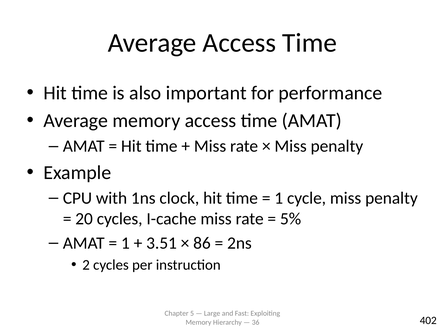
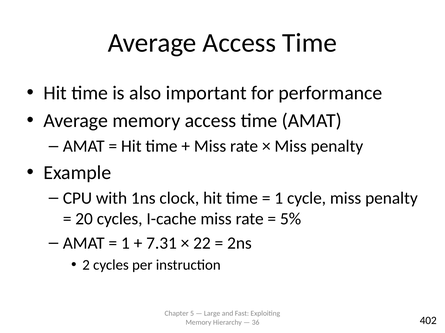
3.51: 3.51 -> 7.31 (162, 244)
86: 86 -> 22 (202, 244)
